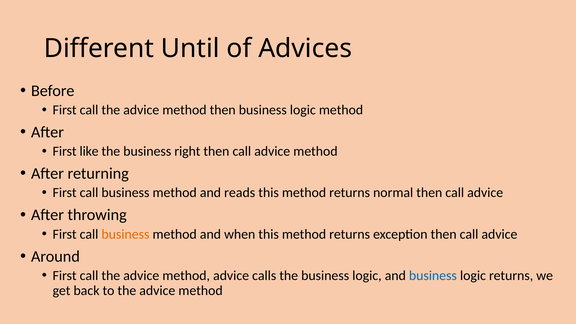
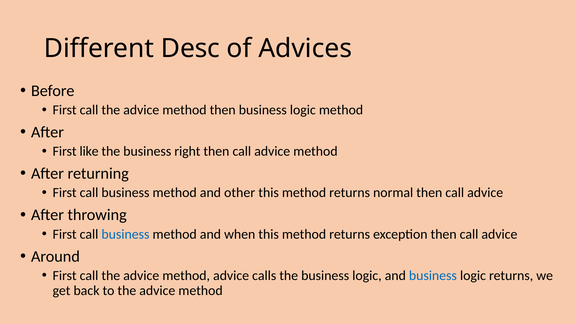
Until: Until -> Desc (190, 48)
reads: reads -> other (240, 193)
business colour: orange -> blue (125, 234)
